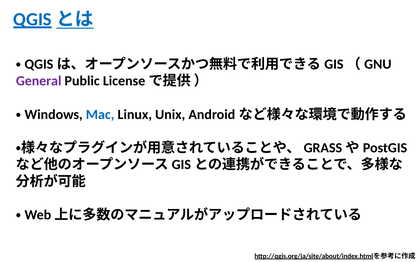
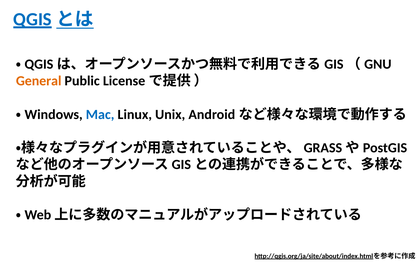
General colour: purple -> orange (39, 81)
